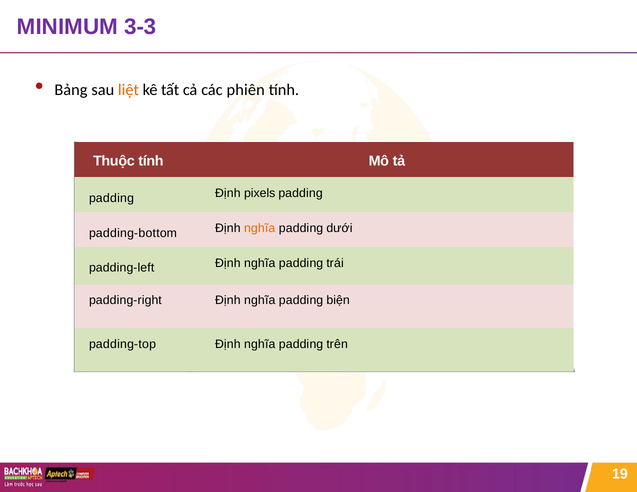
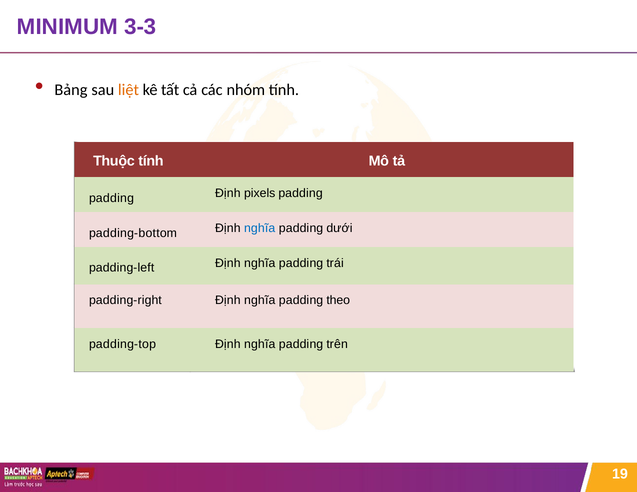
phiên: phiên -> nhóm (246, 90)
nghĩa colour: orange -> blue (260, 228)
biện: biện -> theo (338, 301)
